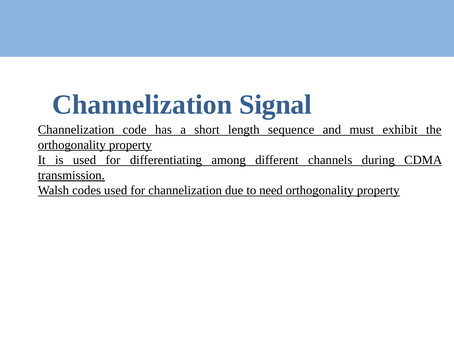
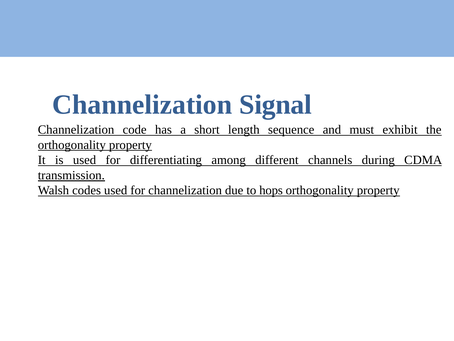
need: need -> hops (271, 190)
